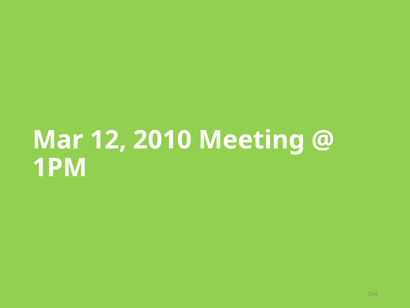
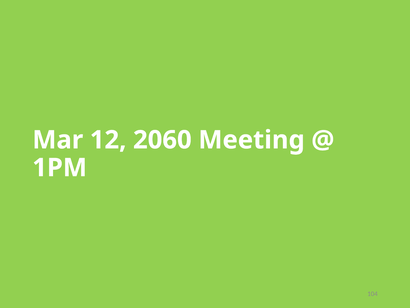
2010: 2010 -> 2060 (162, 140)
